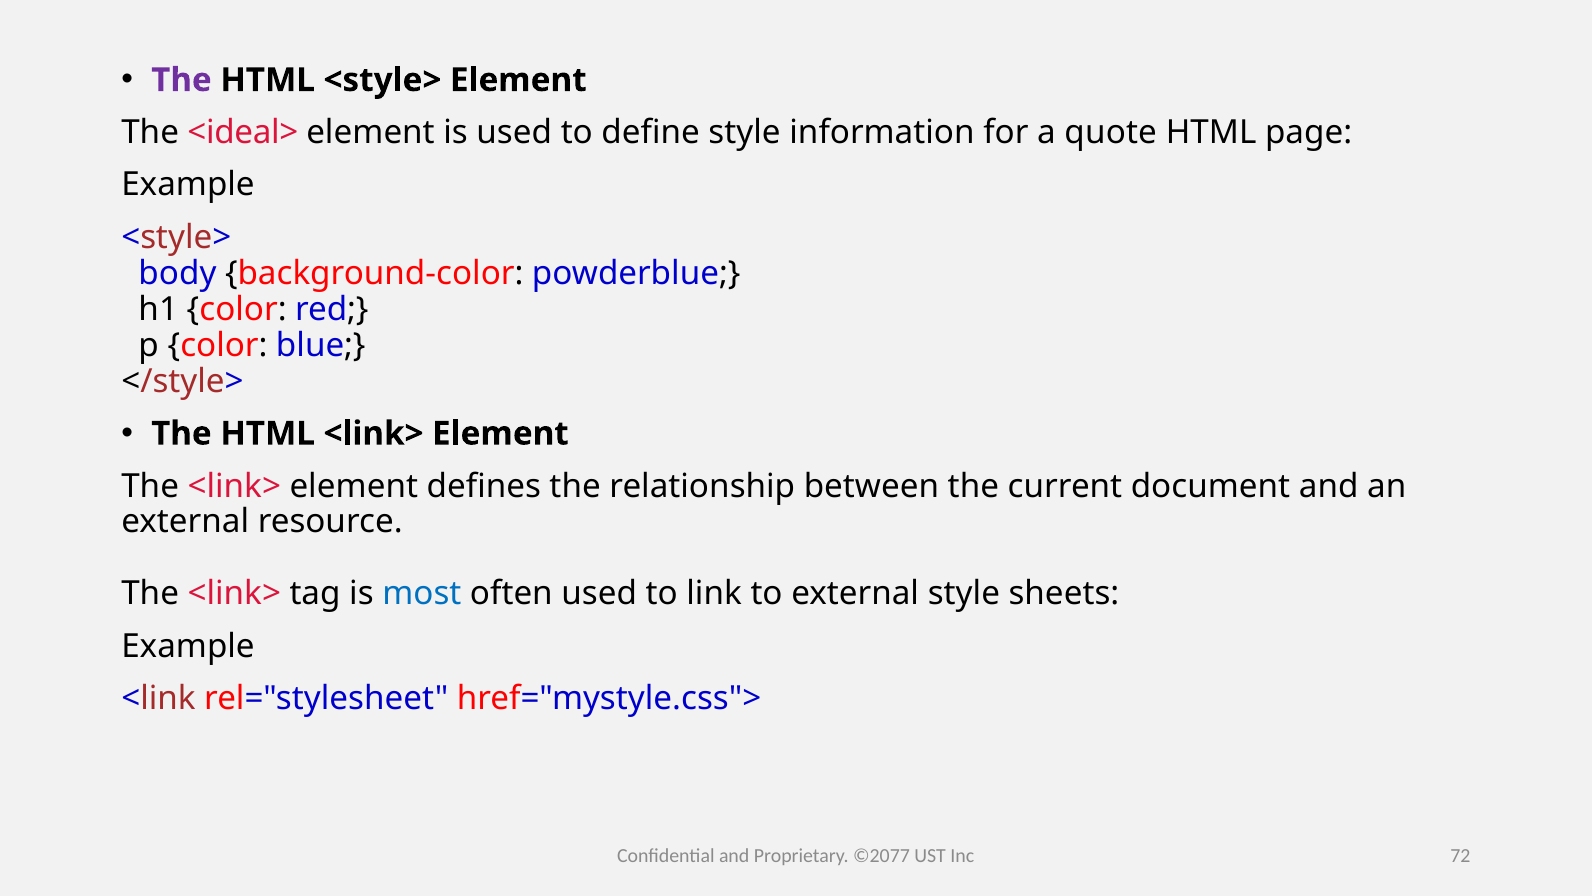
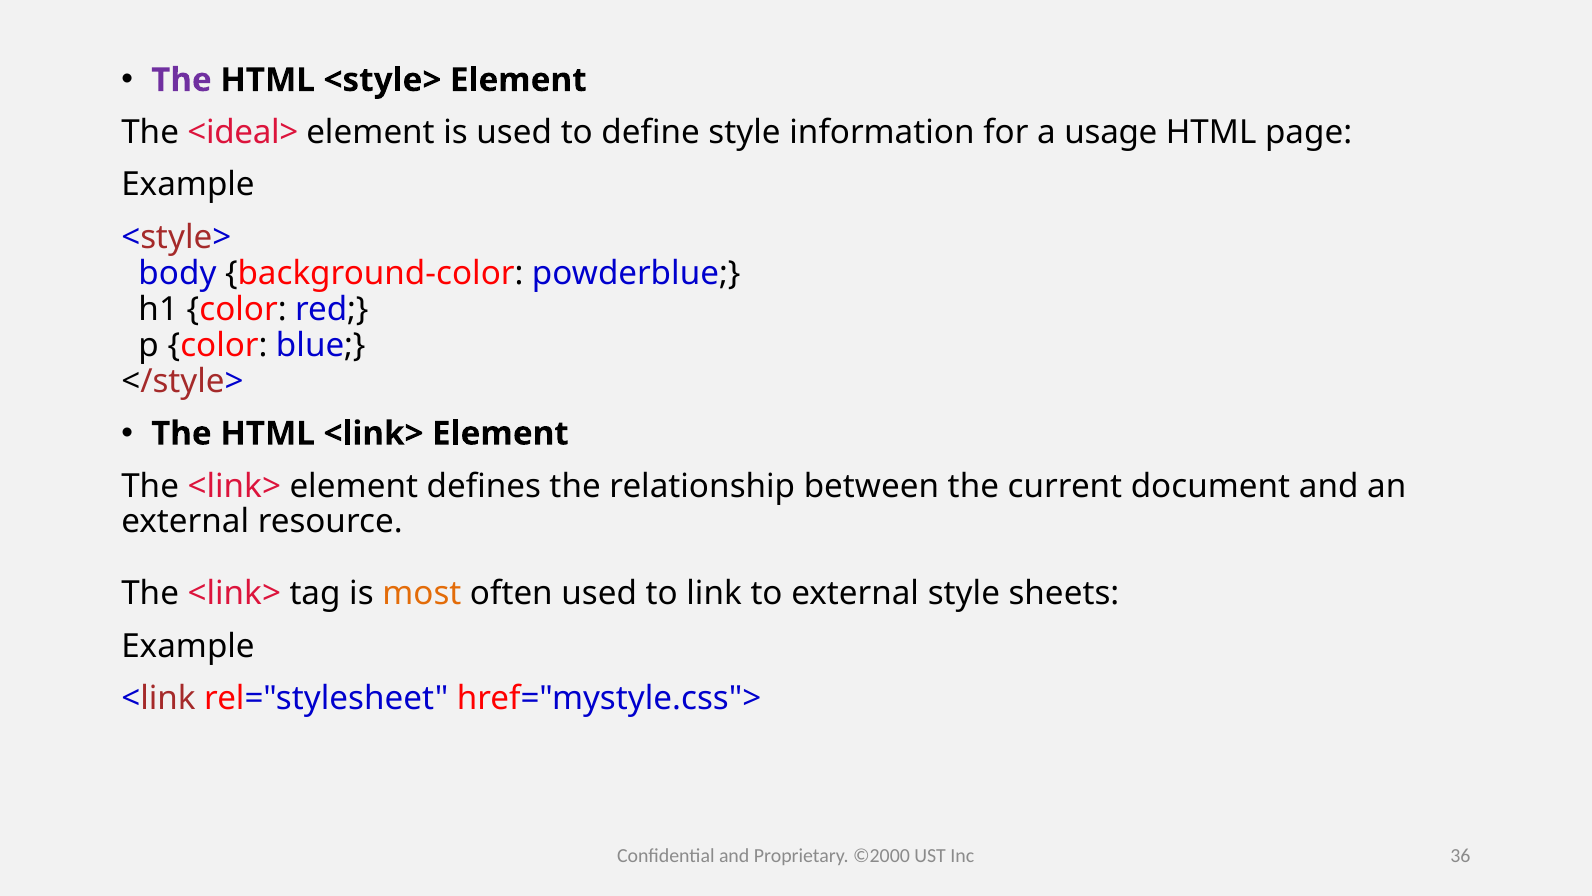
quote: quote -> usage (1111, 132)
most colour: blue -> orange (422, 593)
©2077: ©2077 -> ©2000 (881, 855)
72: 72 -> 36 (1460, 855)
